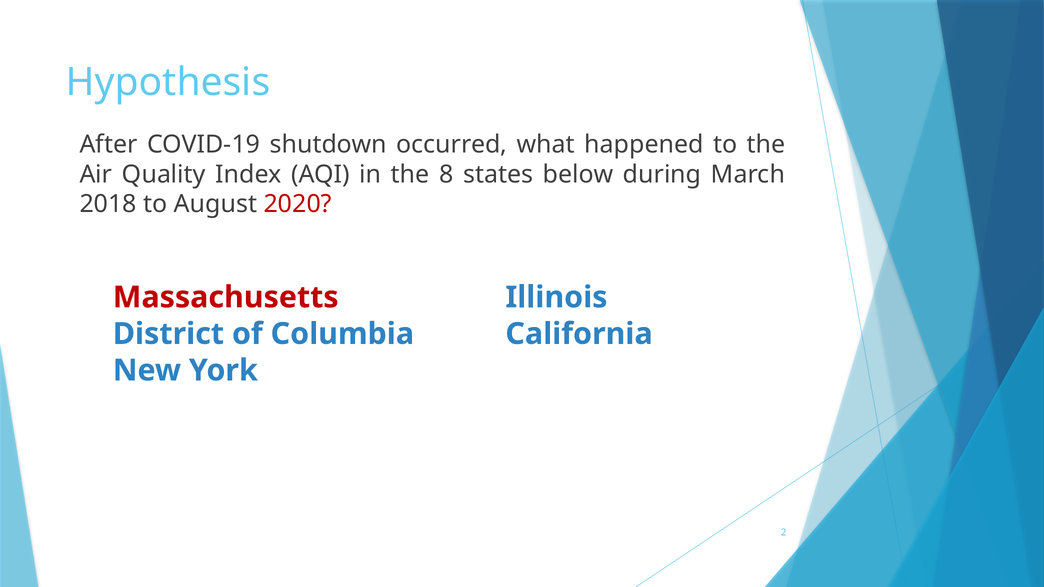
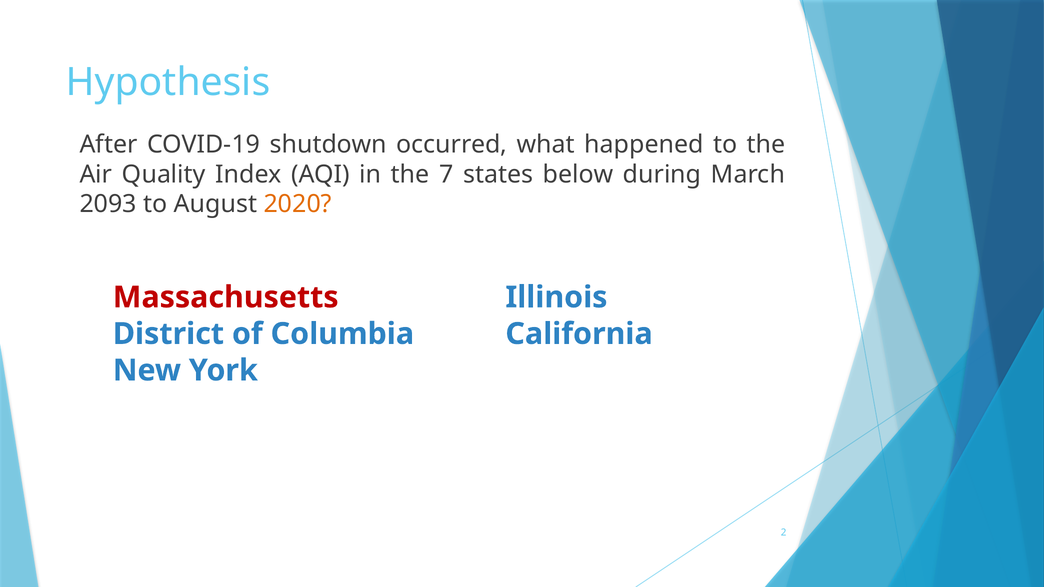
8: 8 -> 7 (446, 174)
2018: 2018 -> 2093 (108, 204)
2020 colour: red -> orange (298, 204)
